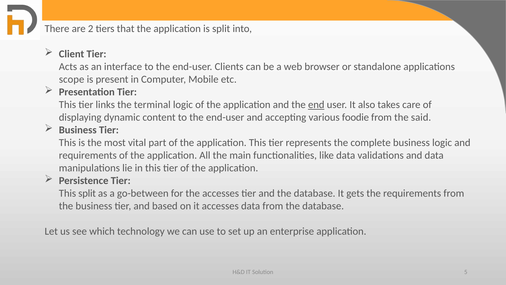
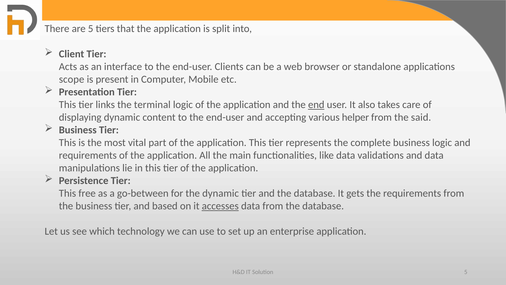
are 2: 2 -> 5 (91, 29)
foodie: foodie -> helper (355, 117)
This split: split -> free (87, 193)
the accesses: accesses -> dynamic (221, 193)
accesses underline: none -> present (220, 206)
